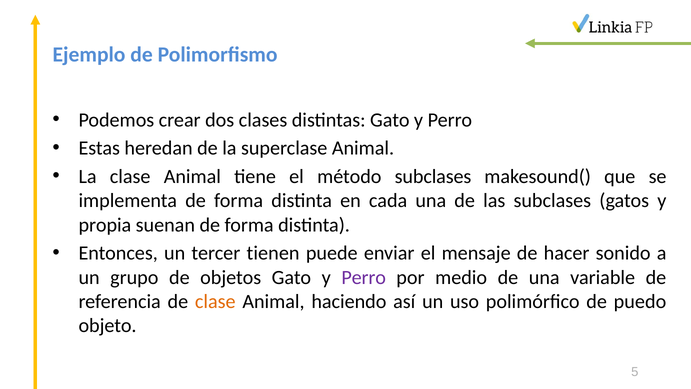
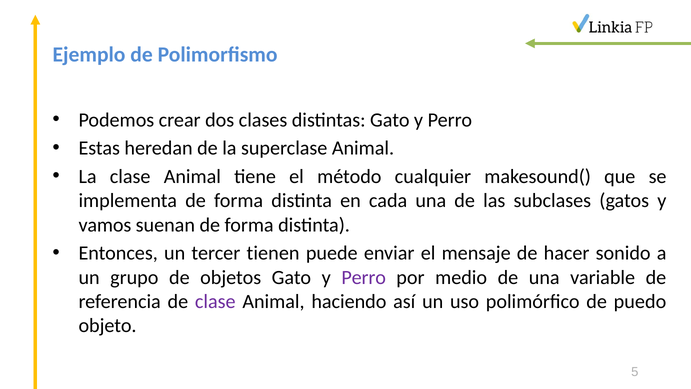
método subclases: subclases -> cualquier (433, 176)
propia: propia -> vamos (105, 225)
clase colour: orange -> purple (215, 301)
